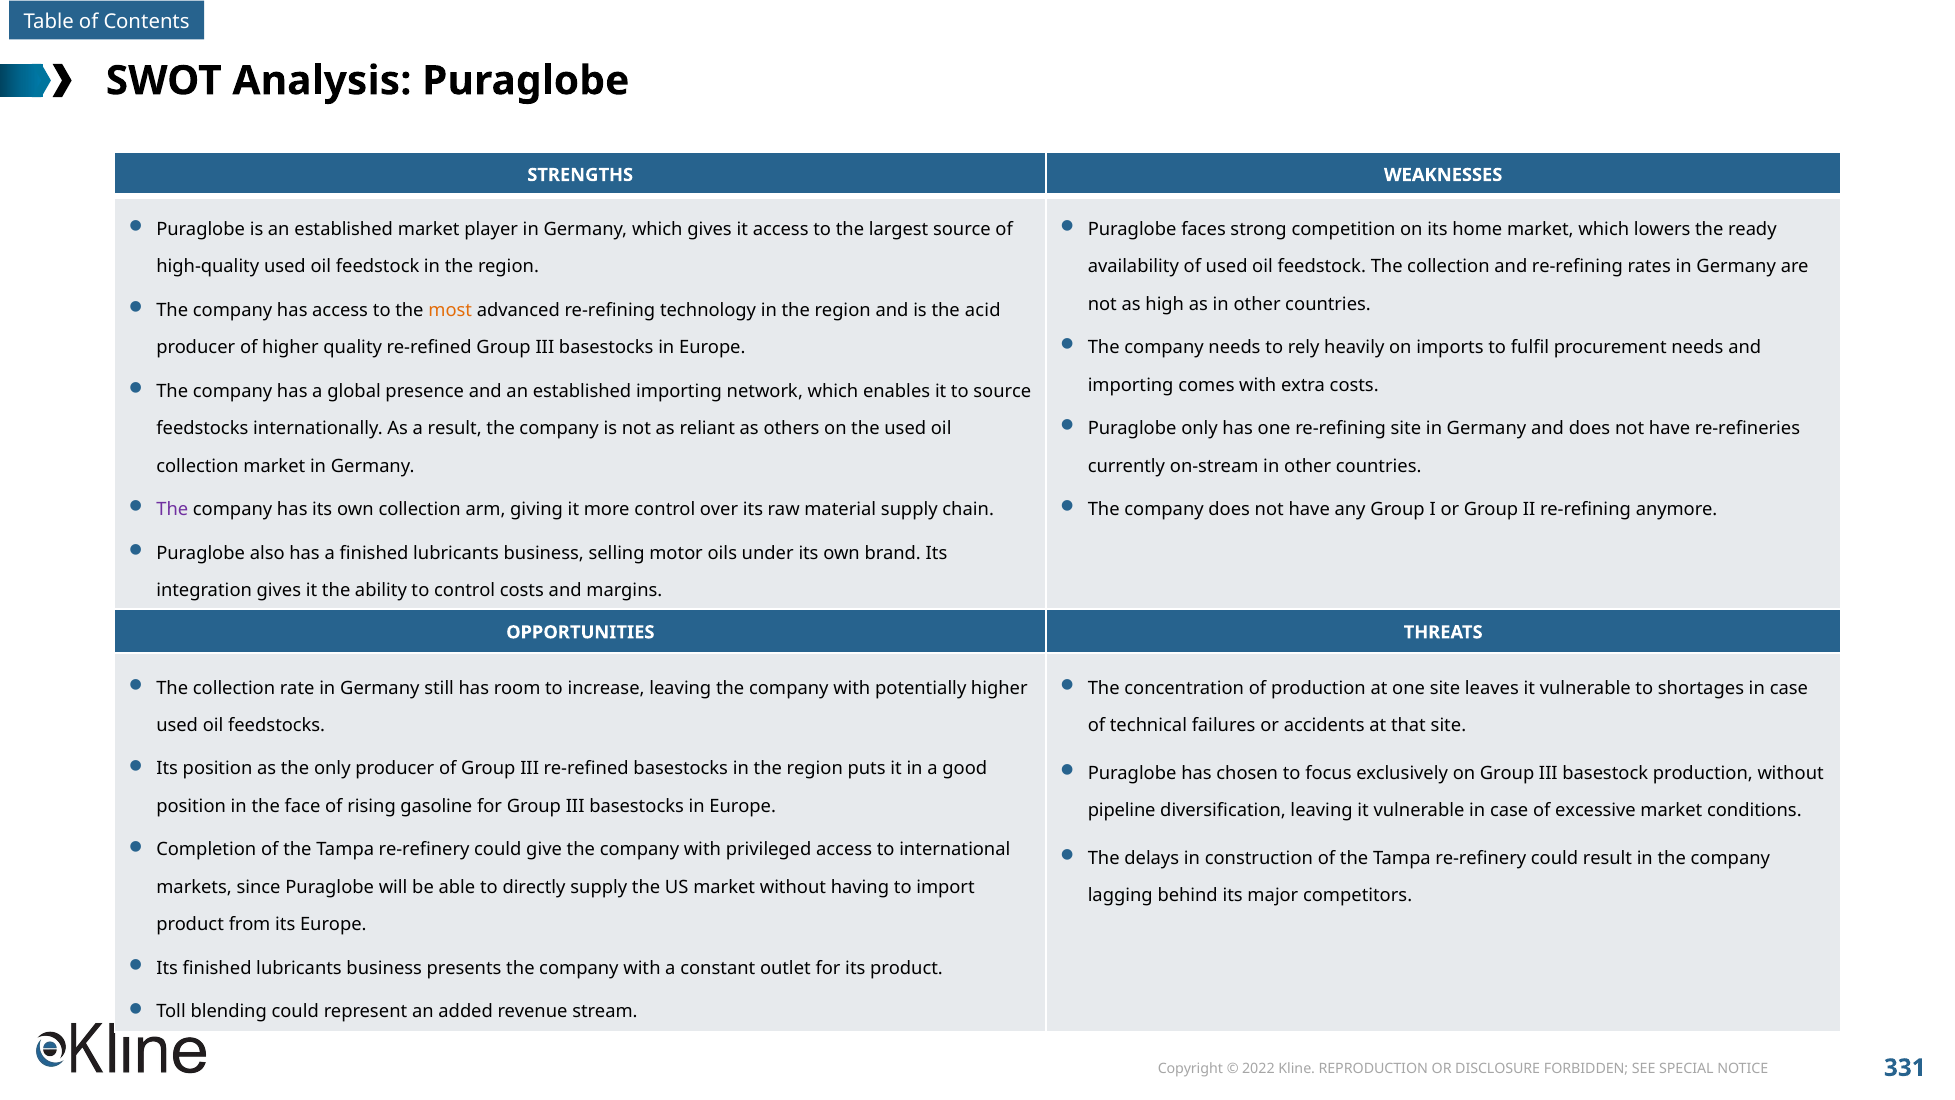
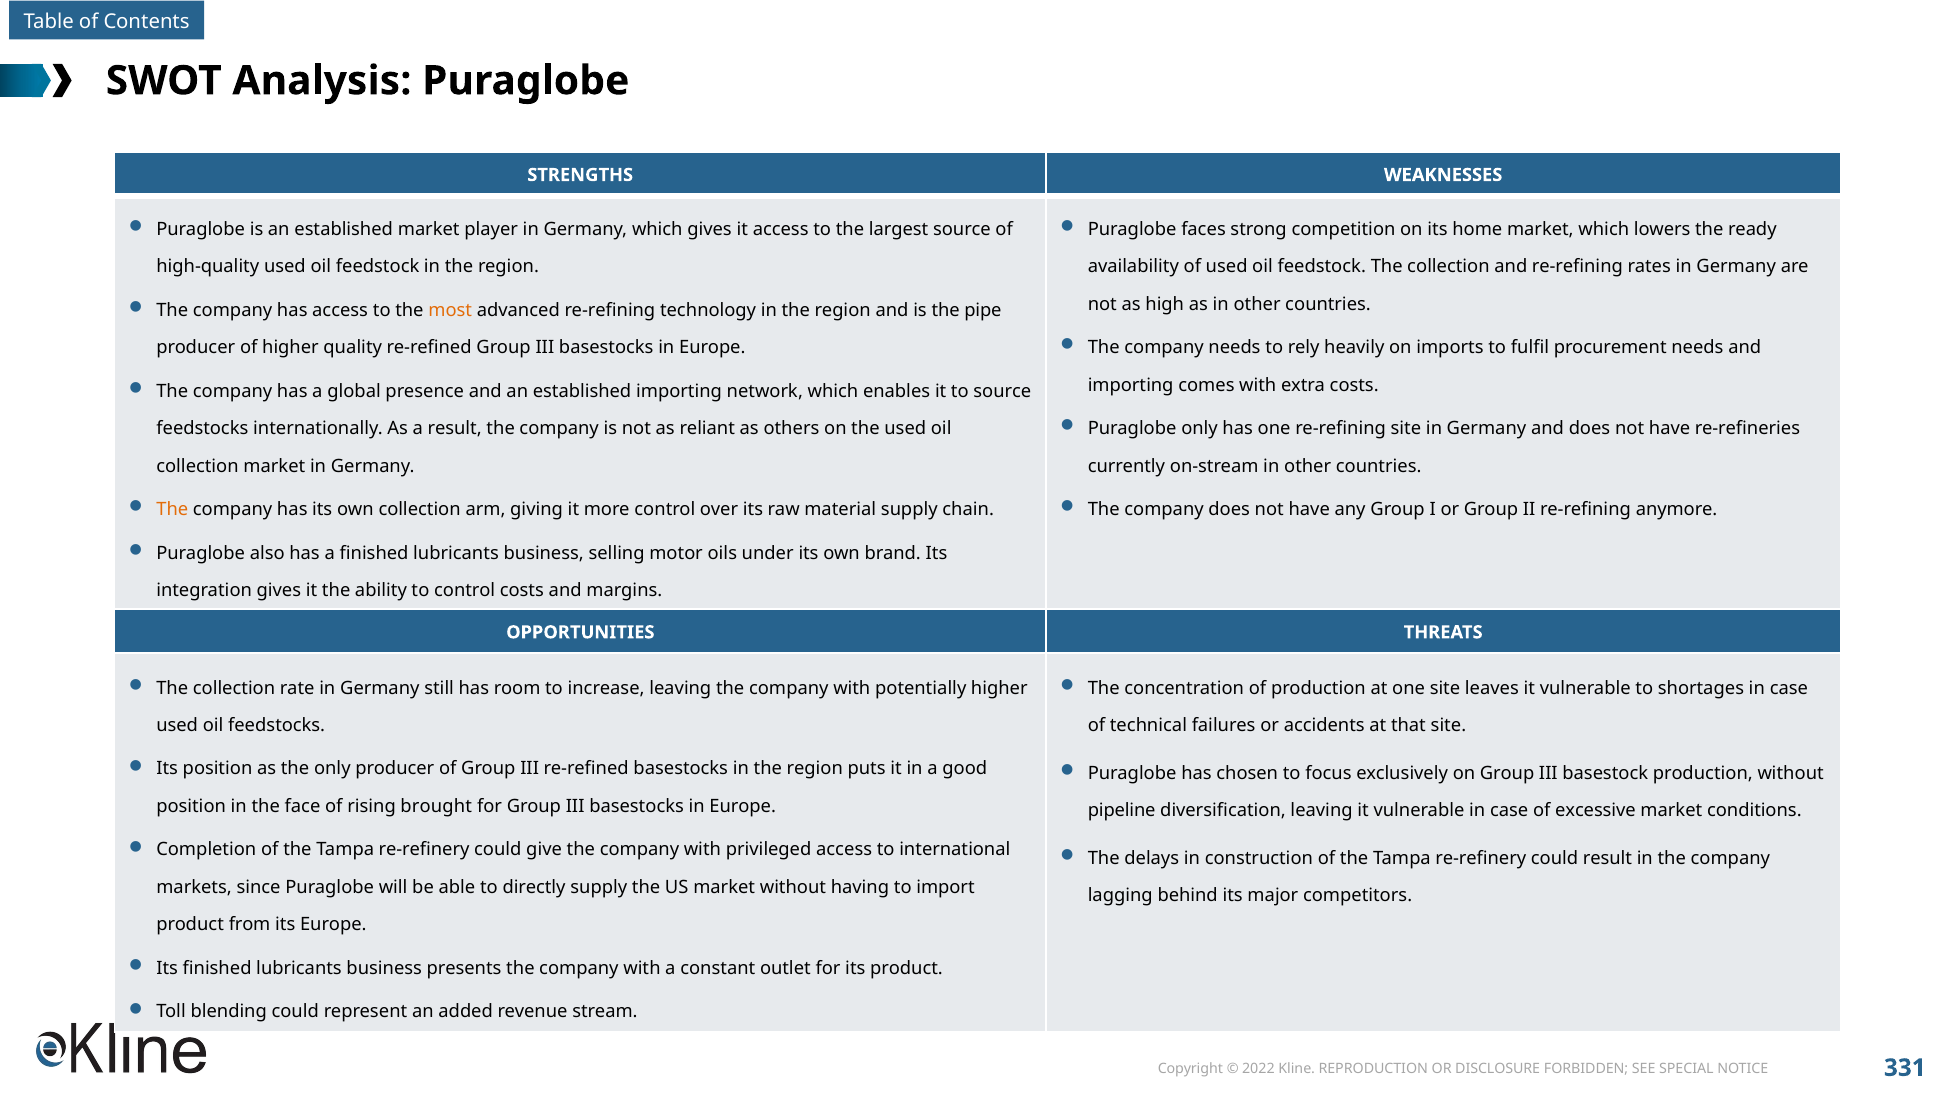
acid: acid -> pipe (983, 310)
The colour: purple -> orange (172, 509)
gasoline: gasoline -> brought (436, 806)
